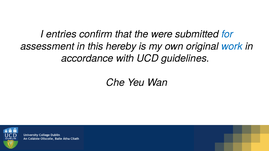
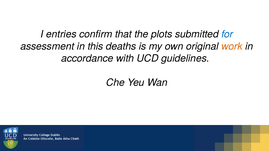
were: were -> plots (162, 34)
hereby: hereby -> deaths (121, 46)
work colour: blue -> orange (232, 46)
